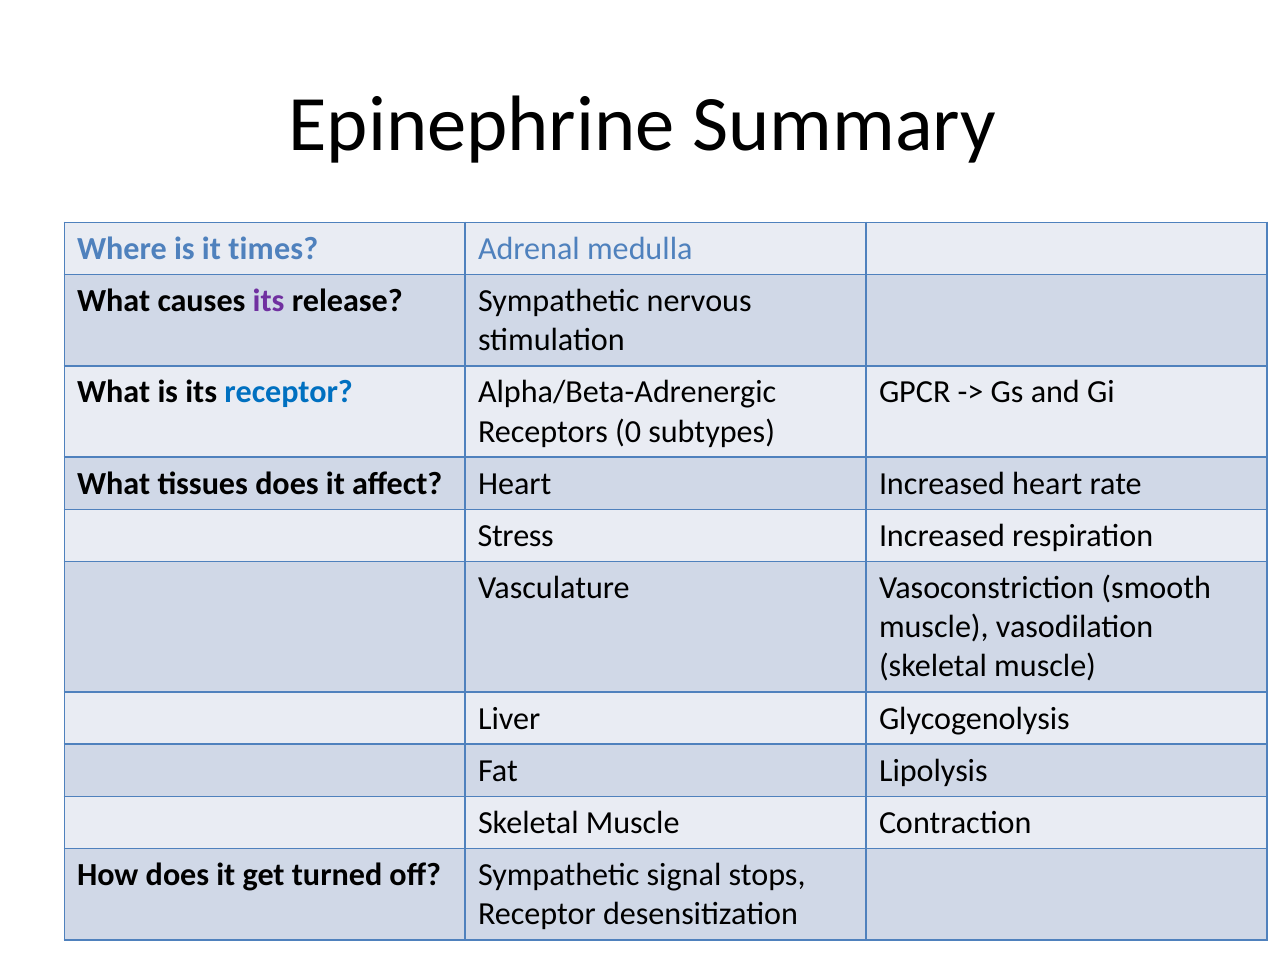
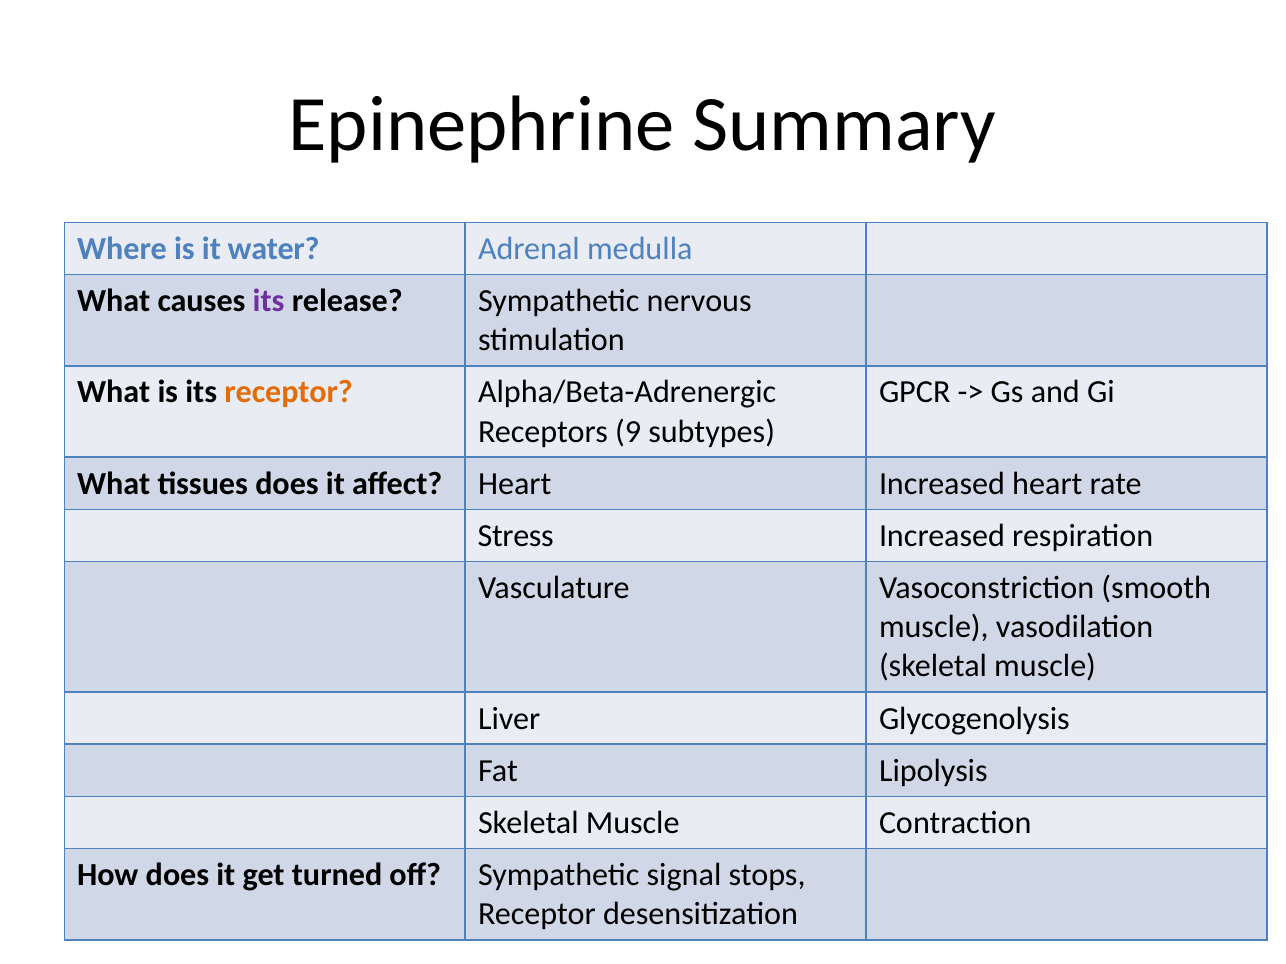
times: times -> water (274, 249)
receptor colour: blue -> orange (289, 393)
0: 0 -> 9 (628, 432)
